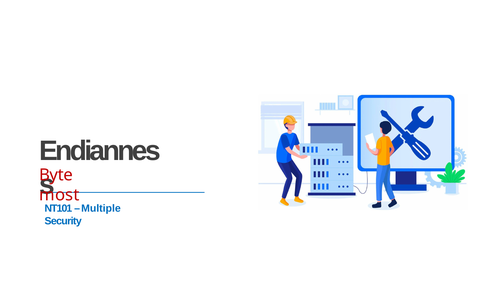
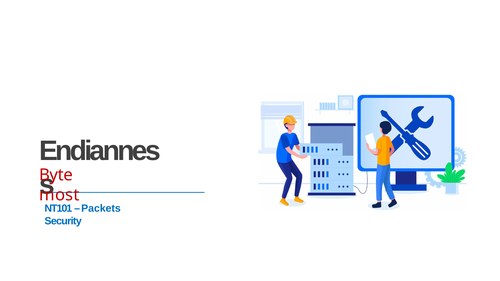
Multiple: Multiple -> Packets (101, 209)
